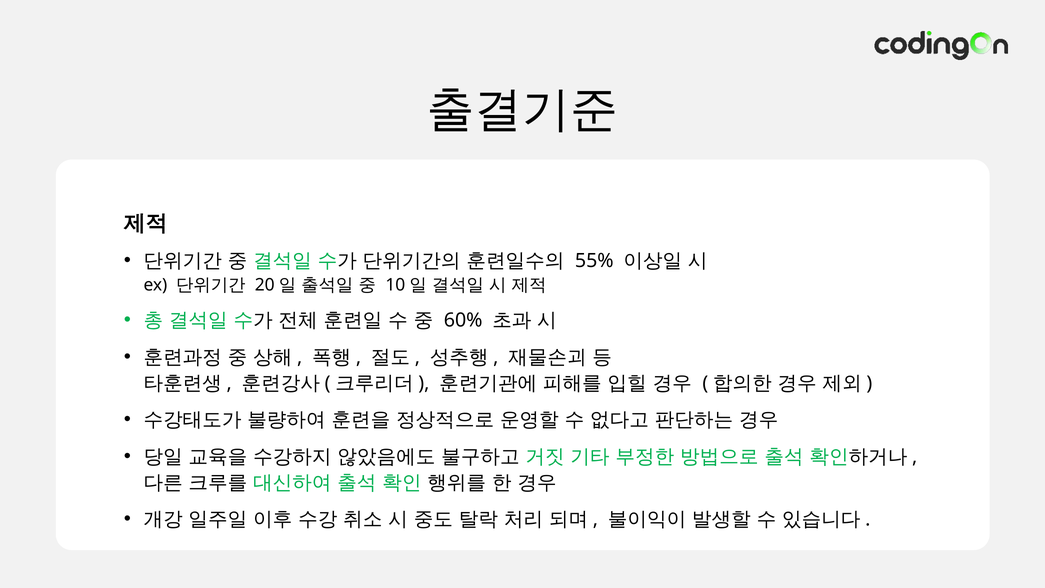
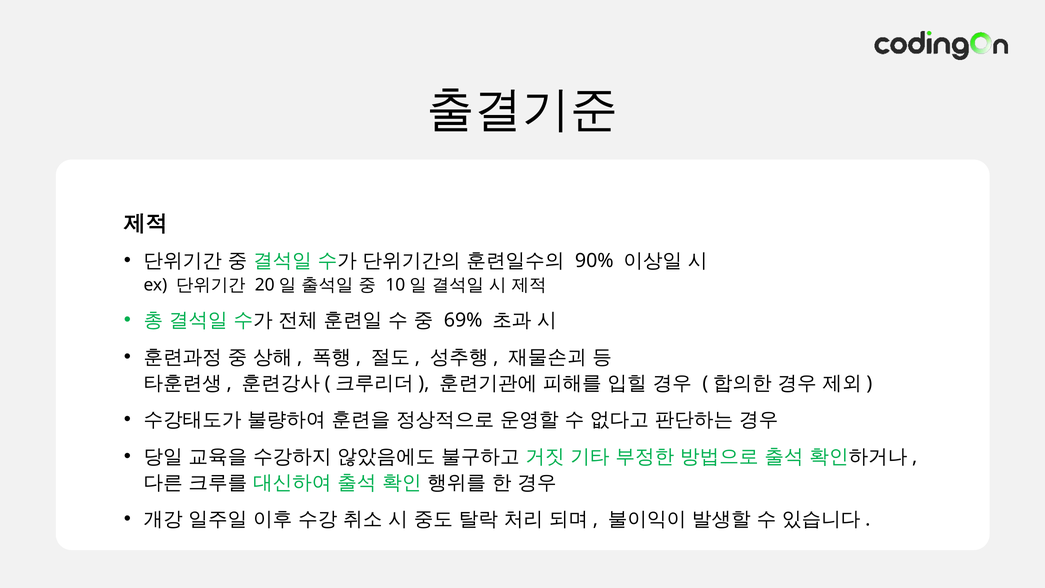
55%: 55% -> 90% (594, 261)
60%: 60% -> 69% (463, 320)
